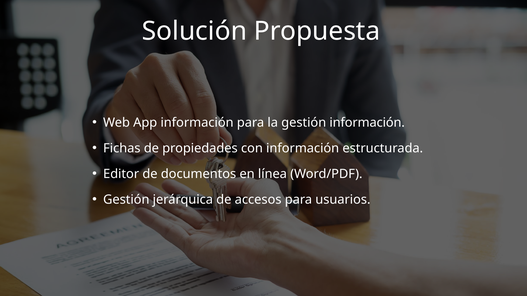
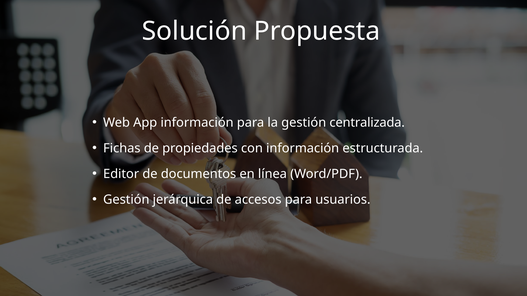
gestión información: información -> centralizada (367, 123)
